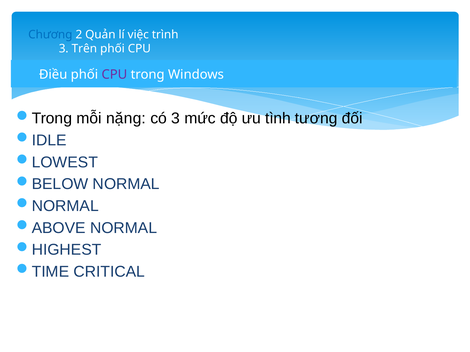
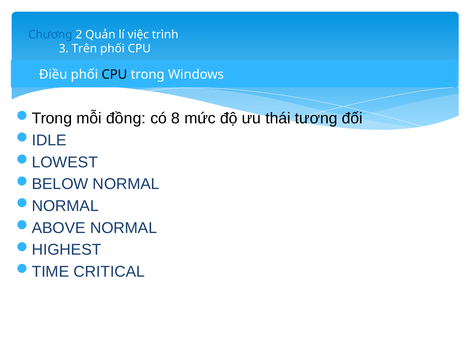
CPU colour: purple -> black (114, 75)
nặng: nặng -> đồng (126, 119)
có 3: 3 -> 8 (176, 119)
tình: tình -> thái (278, 119)
